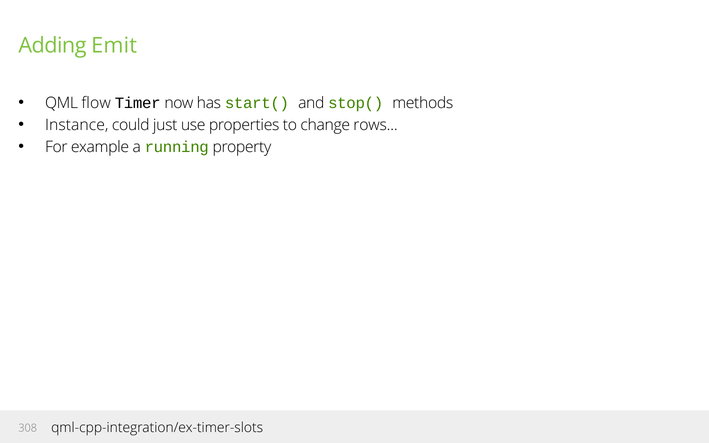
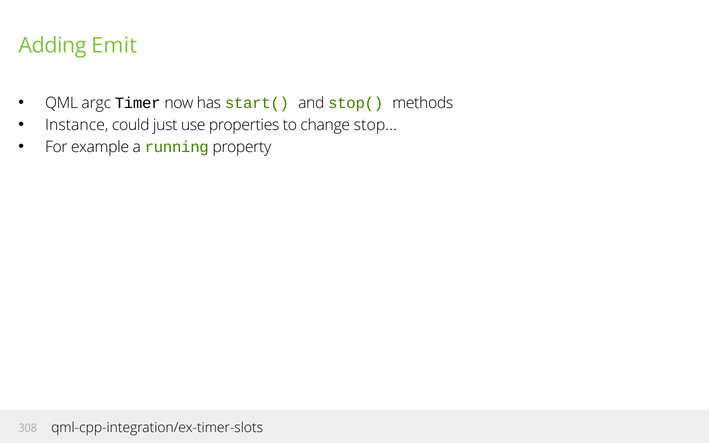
flow: flow -> argc (96, 103)
rows: rows -> stop (375, 125)
